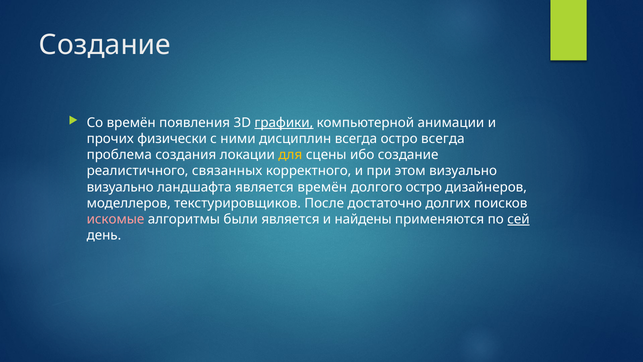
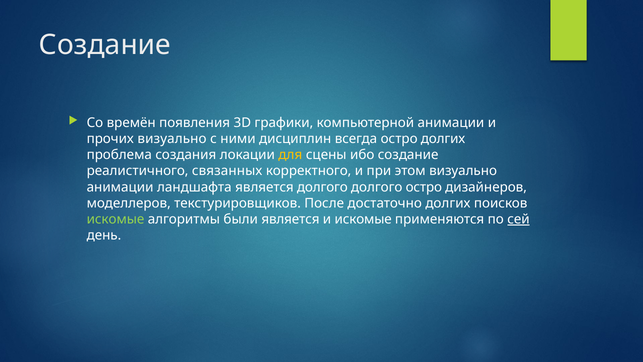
графики underline: present -> none (284, 123)
прочих физически: физически -> визуально (172, 139)
остро всегда: всегда -> долгих (443, 139)
визуально: визуально -> анимации (120, 187)
является времён: времён -> долгого (322, 187)
искомые colour: pink -> light green (115, 219)
и найдены: найдены -> искомые (363, 219)
